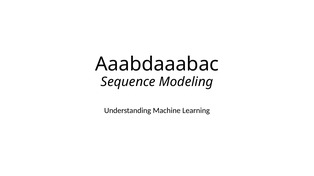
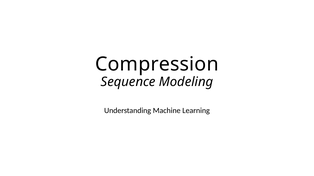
Aaabdaaabac: Aaabdaaabac -> Compression (157, 64)
